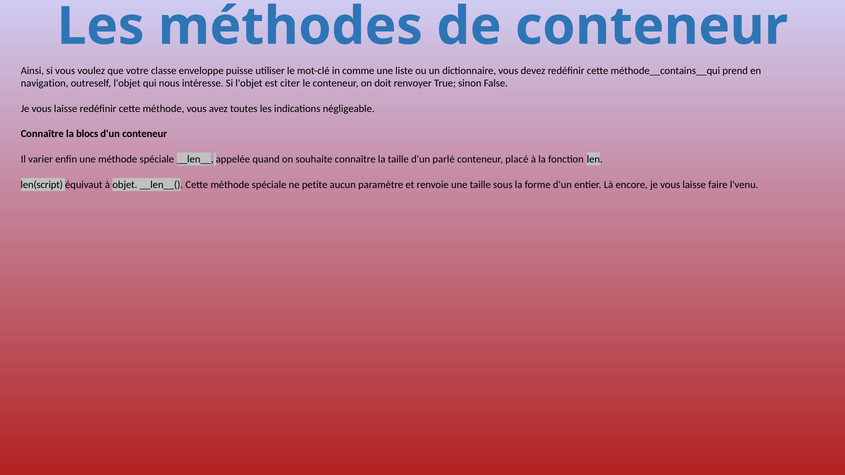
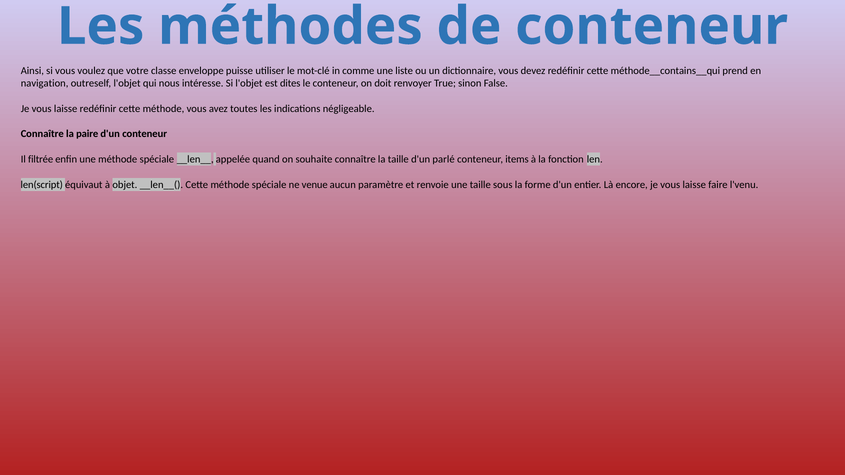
citer: citer -> dites (290, 83)
blocs: blocs -> paire (87, 134)
varier: varier -> filtrée (41, 159)
placé: placé -> items (517, 159)
petite: petite -> venue (315, 185)
